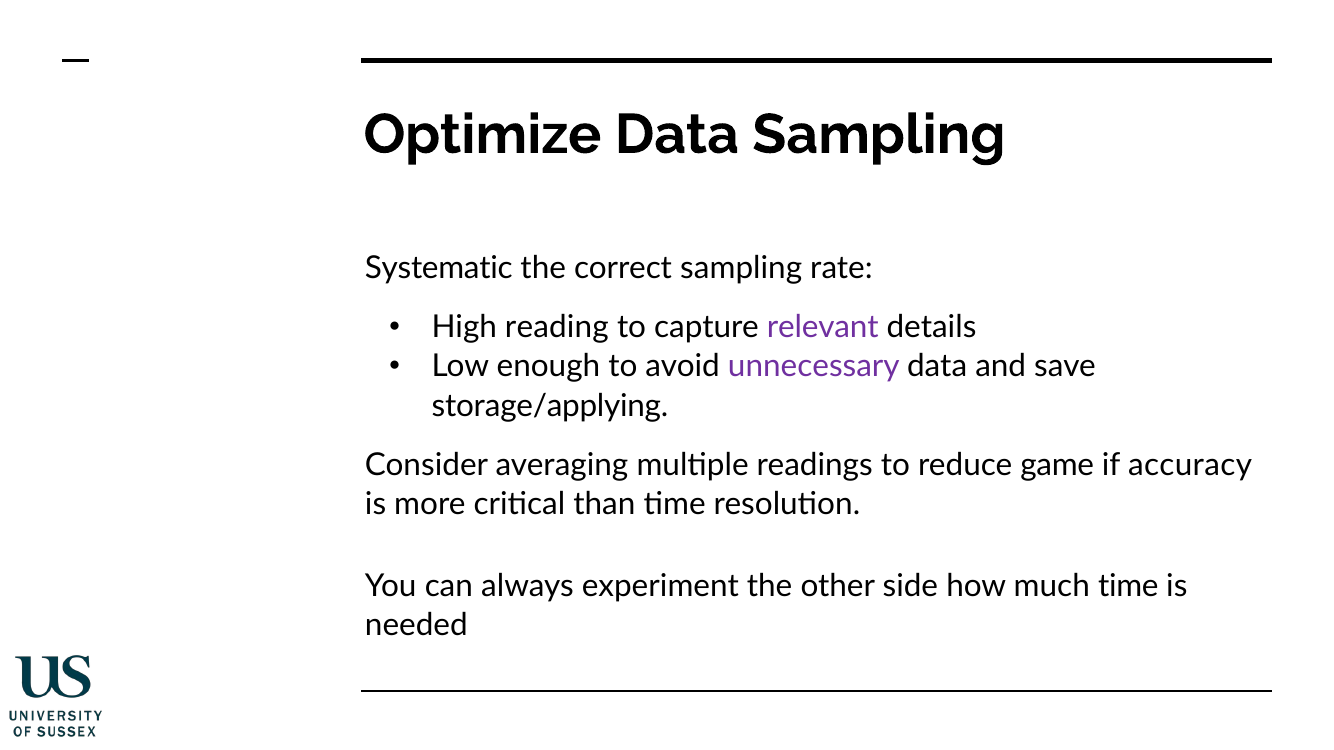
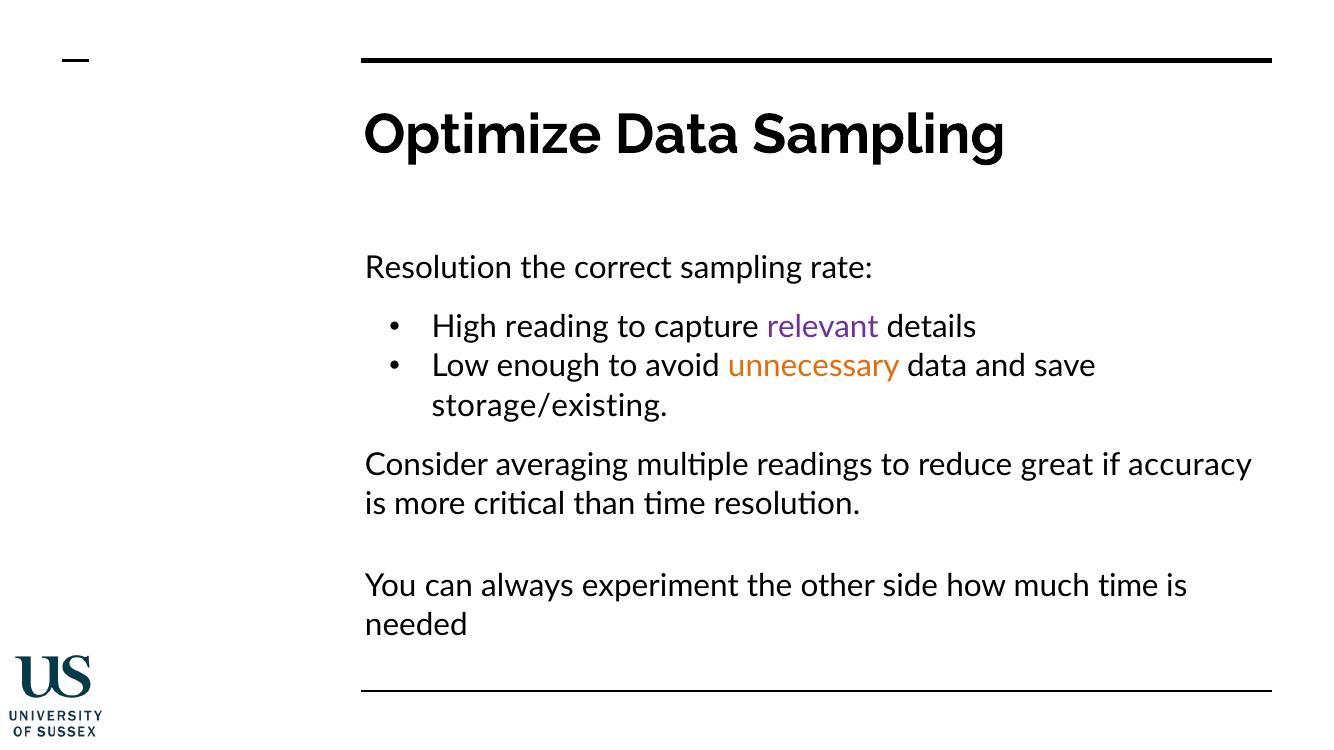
Systematic: Systematic -> Resolution (439, 269)
unnecessary colour: purple -> orange (814, 367)
storage/applying: storage/applying -> storage/existing (550, 406)
game: game -> great (1057, 465)
